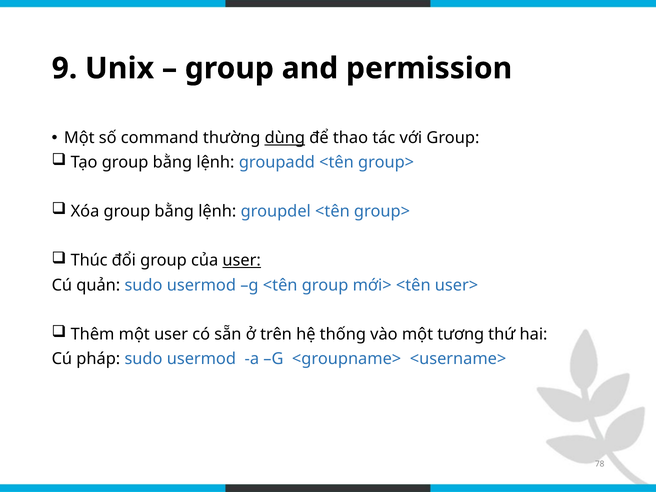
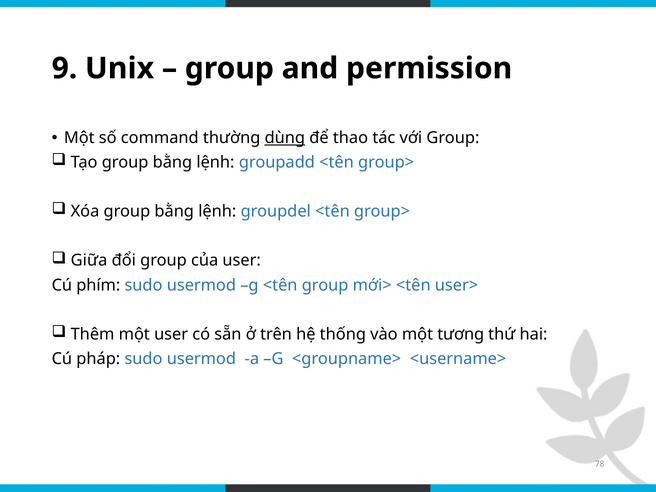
Thúc: Thúc -> Giữa (89, 261)
user underline: present -> none (242, 261)
quản: quản -> phím (98, 285)
